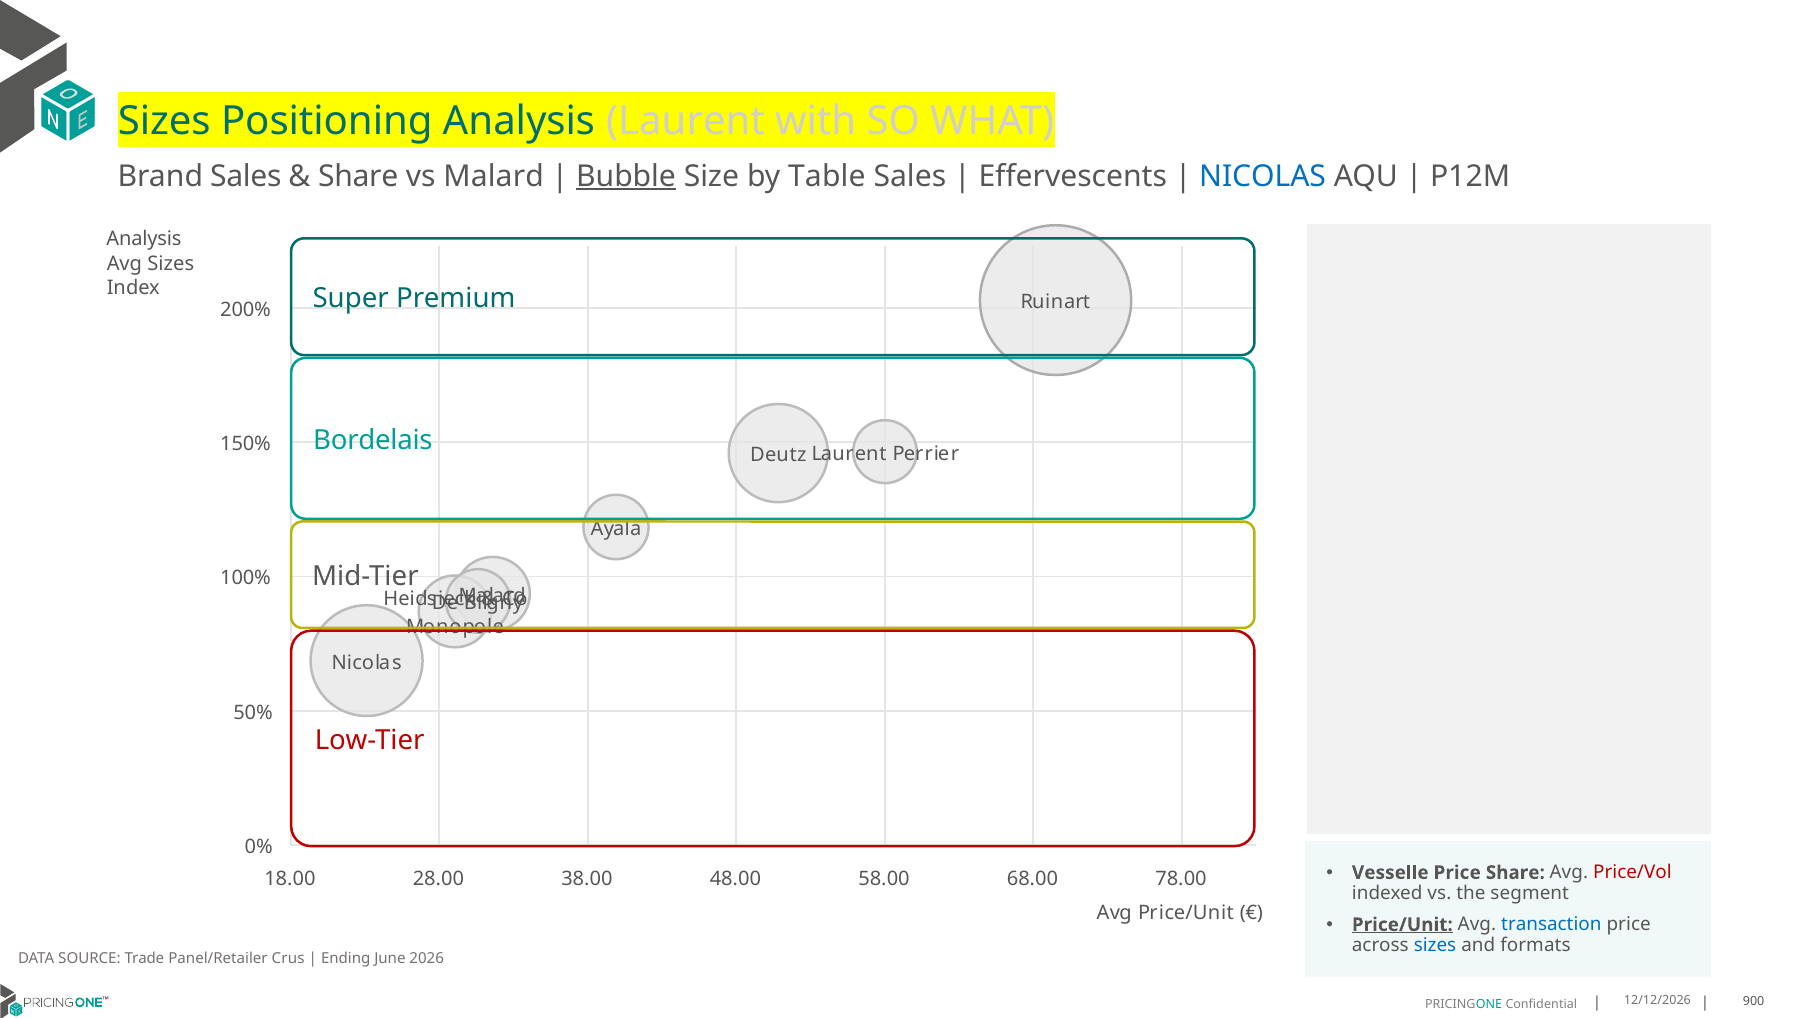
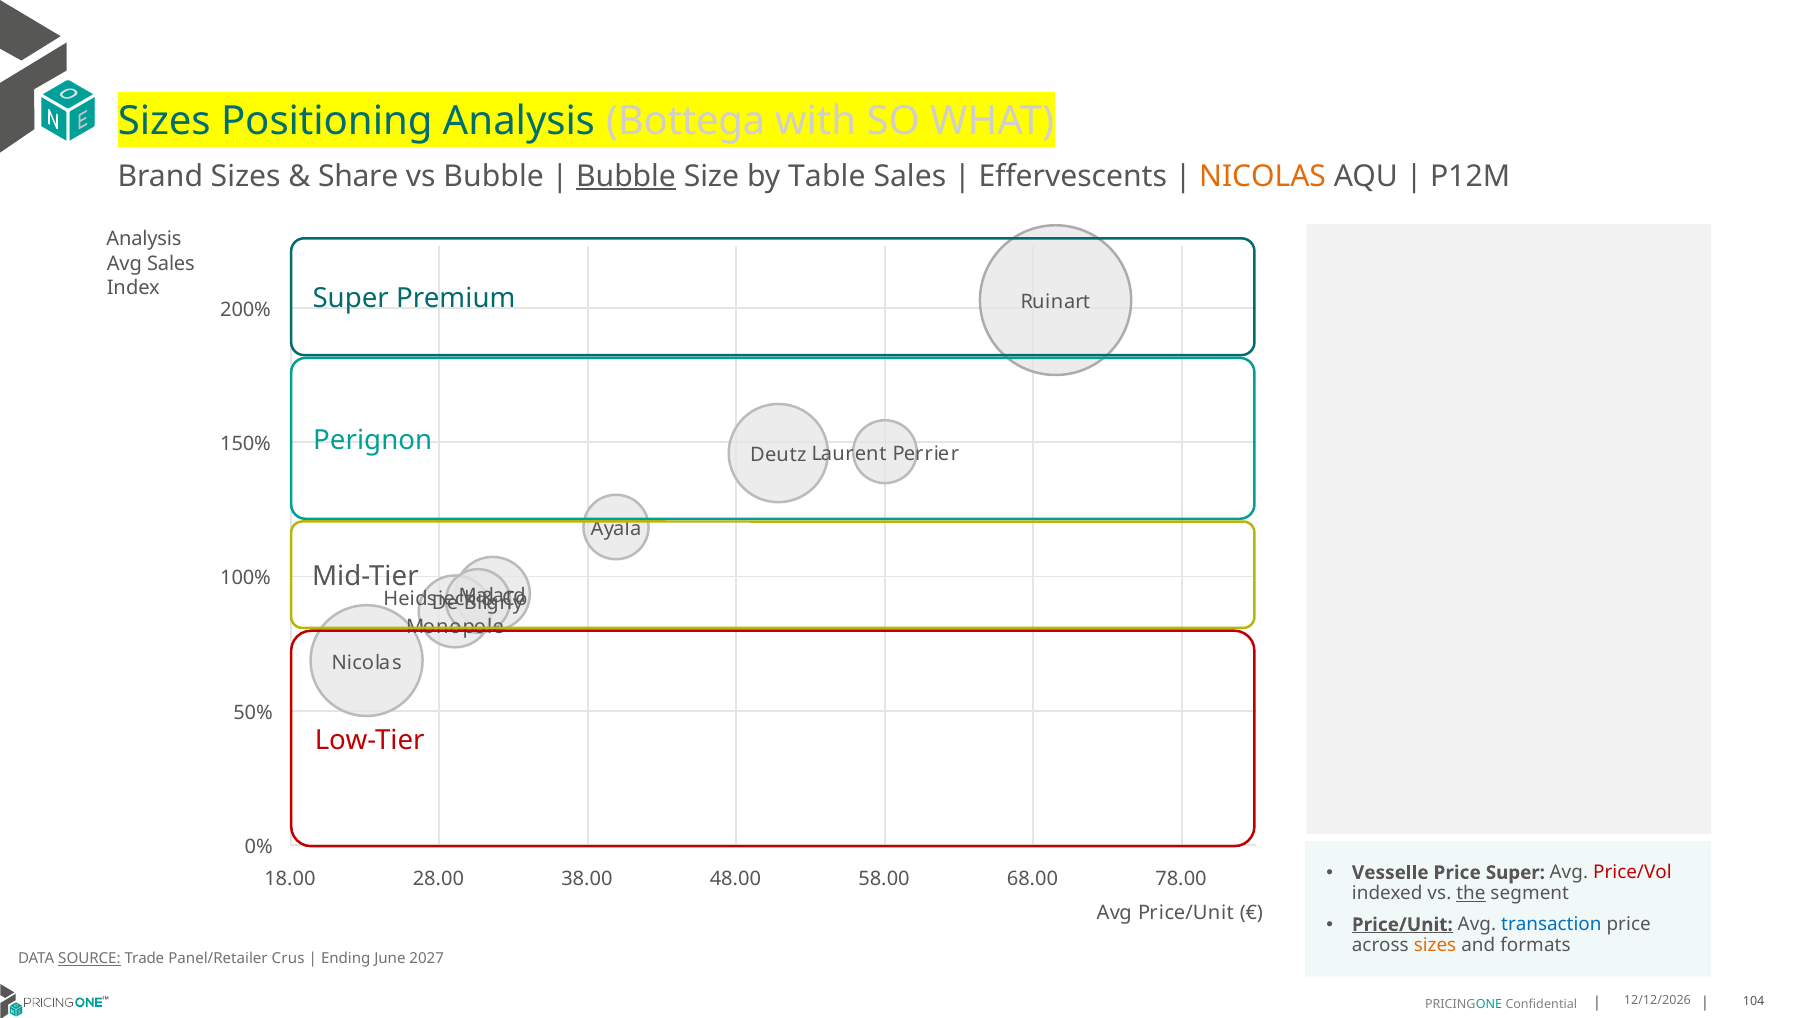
Analysis Laurent: Laurent -> Bottega (686, 122)
Brand Sales: Sales -> Sizes (246, 176)
vs Malard: Malard -> Bubble (494, 176)
NICOLAS colour: blue -> orange (1263, 176)
Avg Sizes: Sizes -> Sales (171, 263)
Bordelais: Bordelais -> Perignon (373, 440)
Price Share: Share -> Super (1515, 872)
the underline: none -> present (1471, 893)
sizes colour: blue -> orange (1435, 945)
SOURCE underline: none -> present (89, 958)
2026: 2026 -> 2027 (427, 958)
900: 900 -> 104 (1754, 1000)
